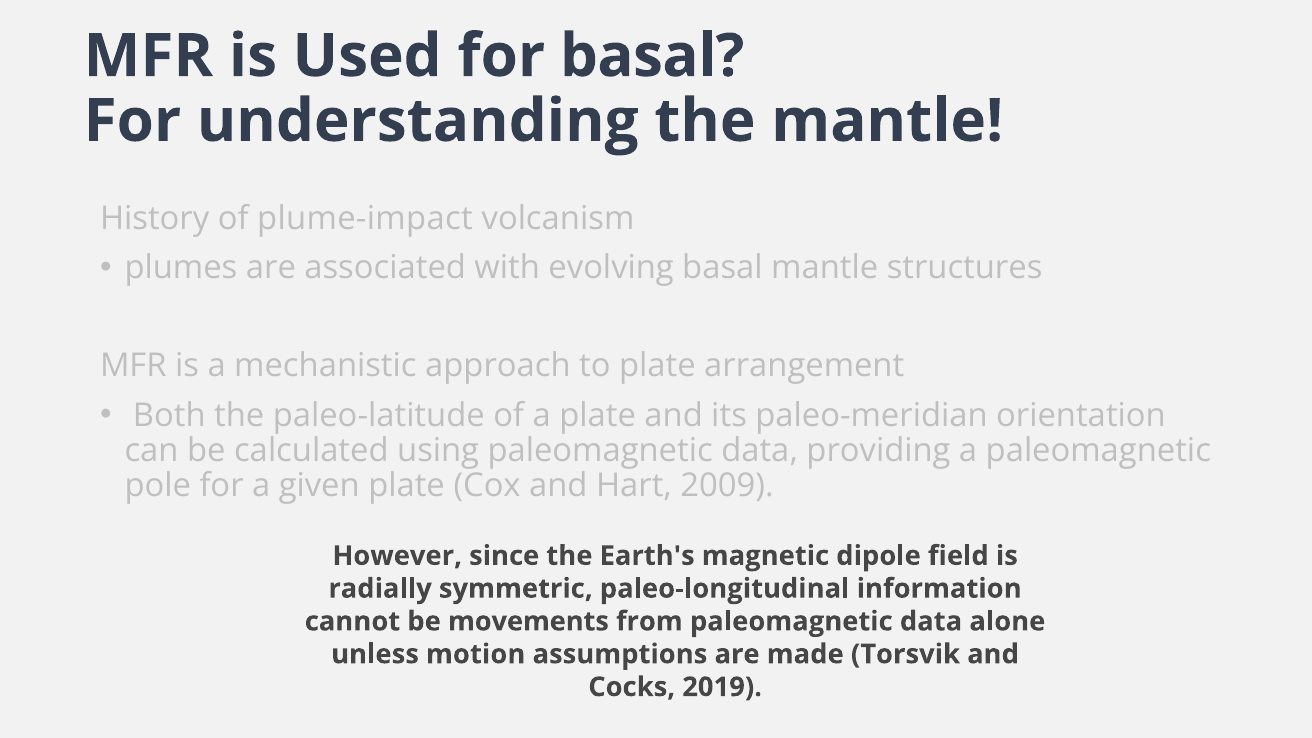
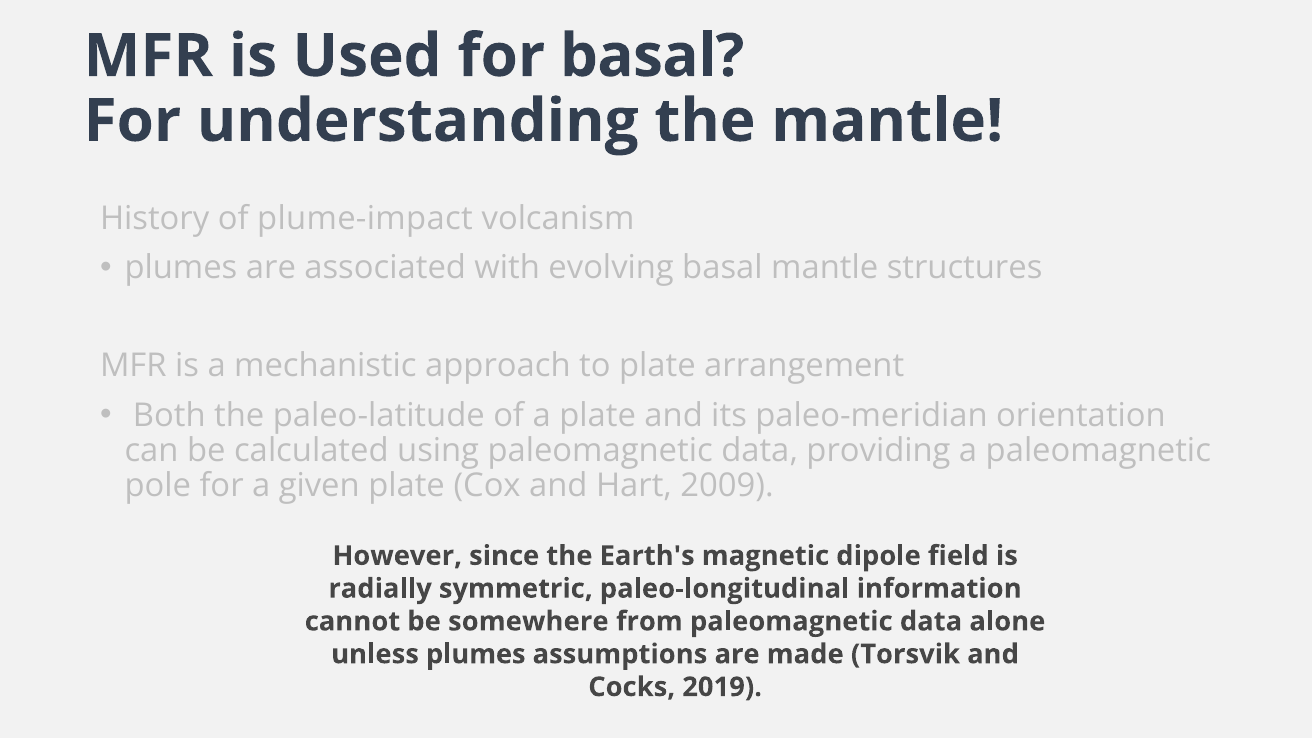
movements: movements -> somewhere (528, 621)
unless motion: motion -> plumes (476, 654)
